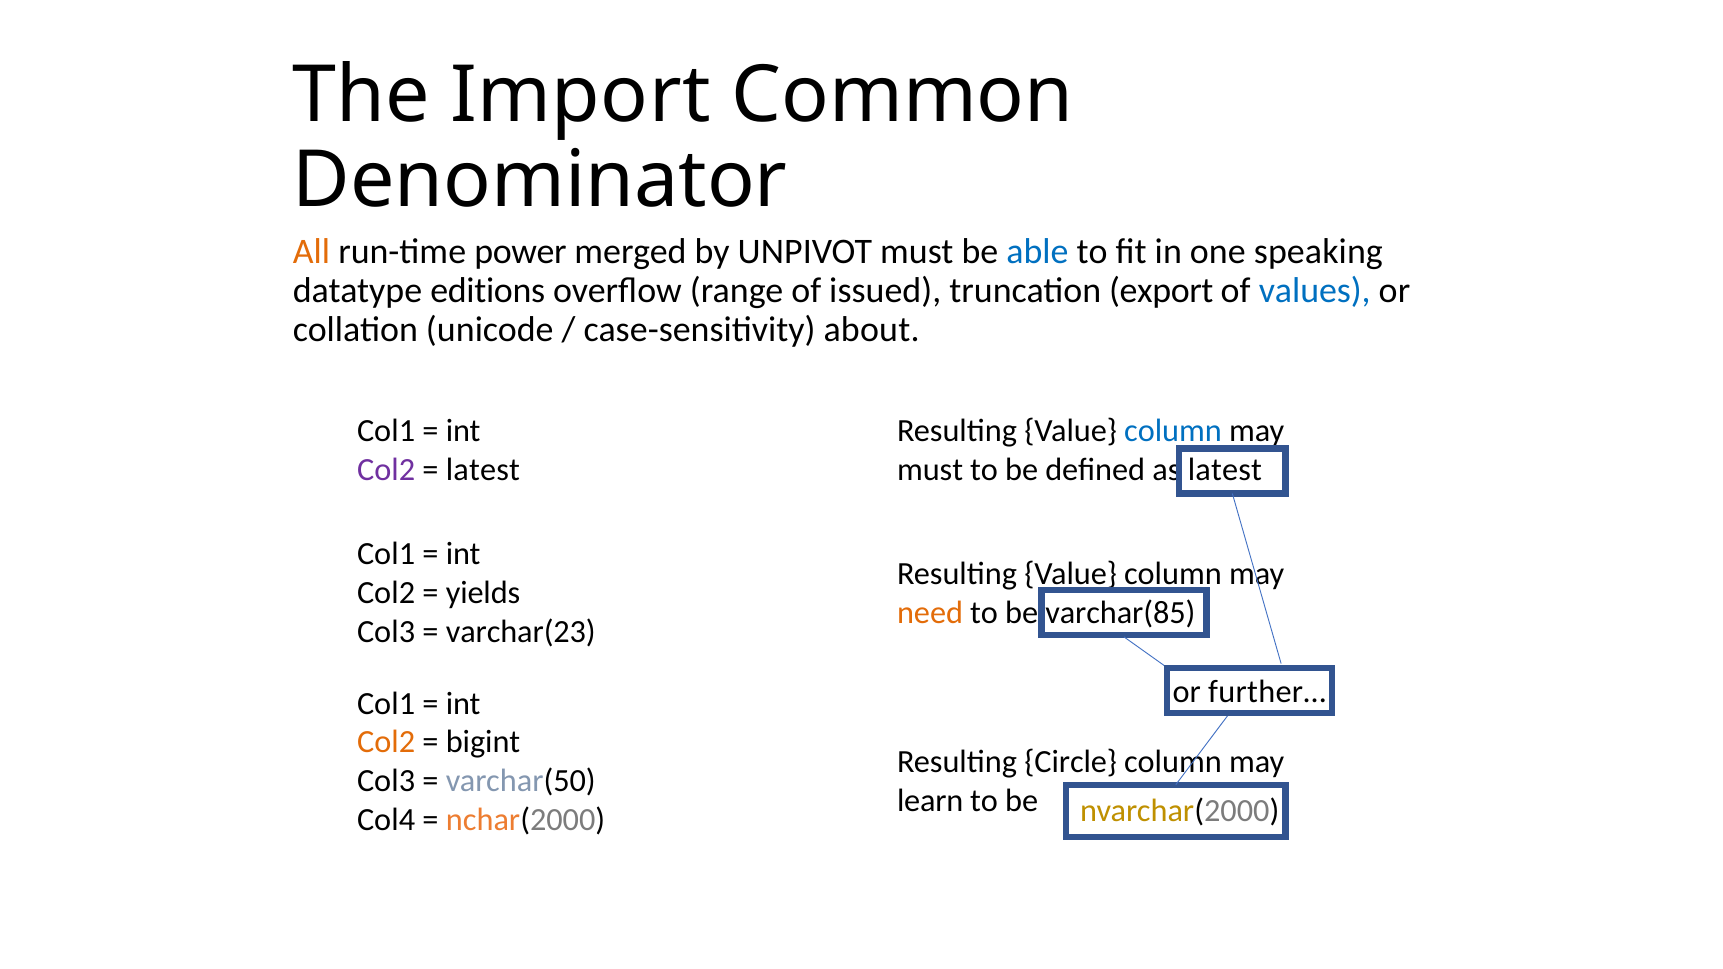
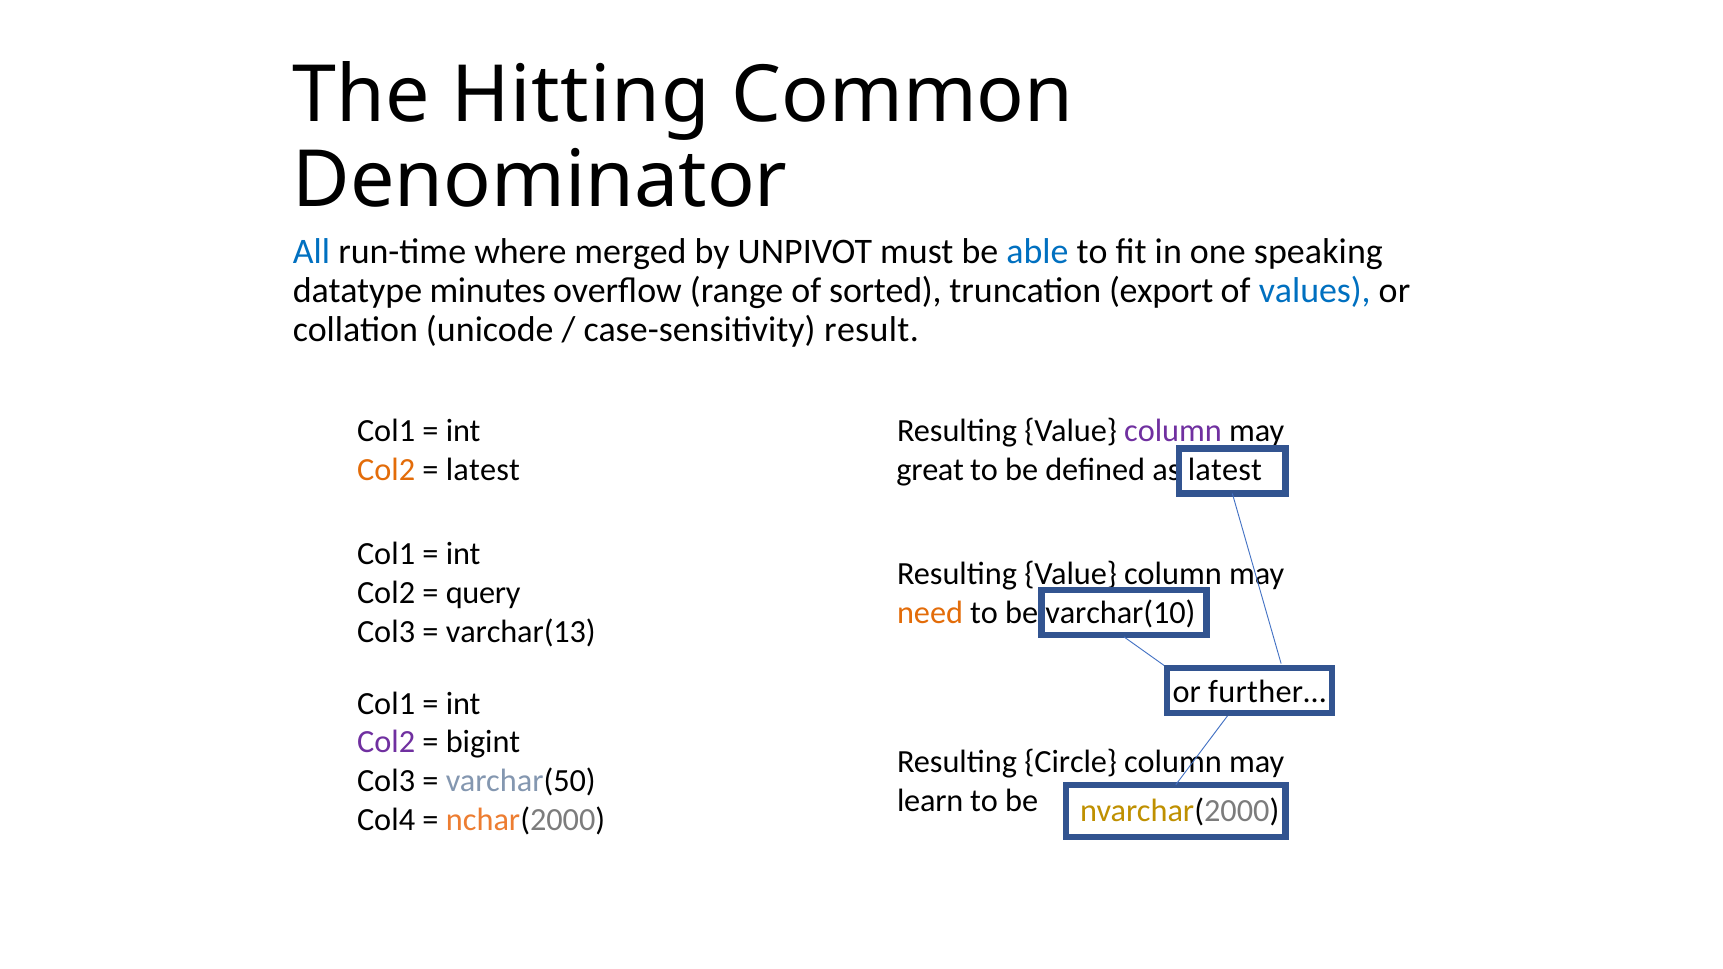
Import: Import -> Hitting (580, 95)
All colour: orange -> blue (311, 252)
power: power -> where (520, 252)
editions: editions -> minutes (488, 290)
issued: issued -> sorted (885, 290)
about: about -> result (872, 329)
column colour: blue -> purple (1173, 431)
Col2 colour: purple -> orange (386, 470)
must: must -> great (930, 470)
yields: yields -> query (483, 593)
varchar(85: varchar(85 -> varchar(10 (1120, 612)
varchar(23: varchar(23 -> varchar(13 (521, 632)
Col2 colour: orange -> purple (386, 742)
